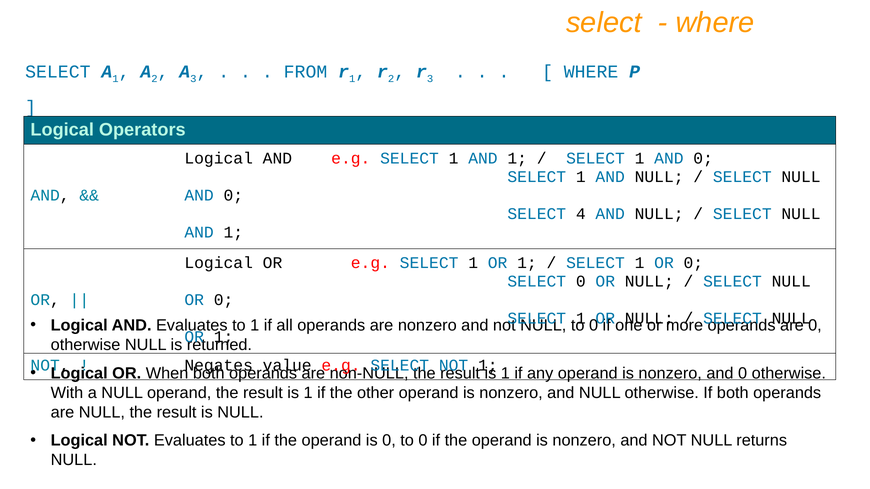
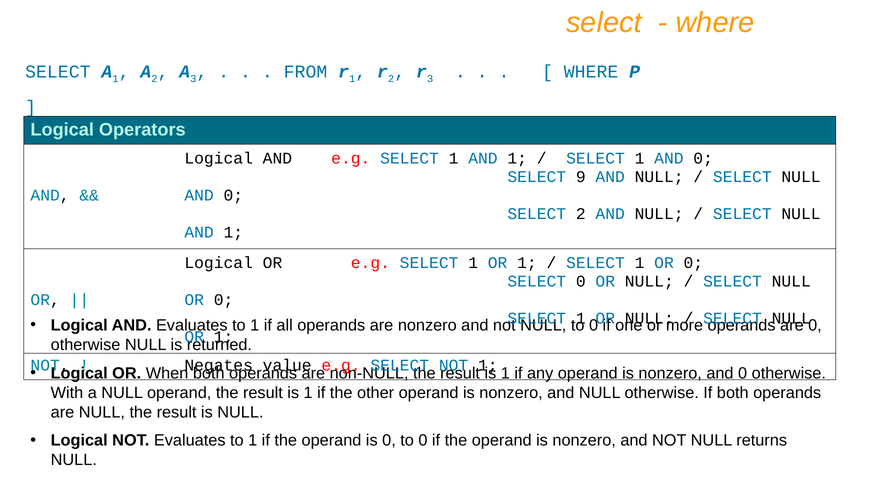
1: 1 -> 9 (581, 177)
SELECT 4: 4 -> 2 (581, 214)
